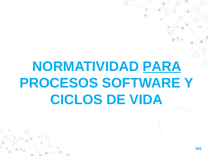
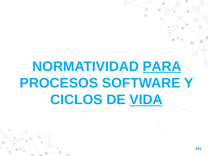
VIDA underline: none -> present (146, 100)
